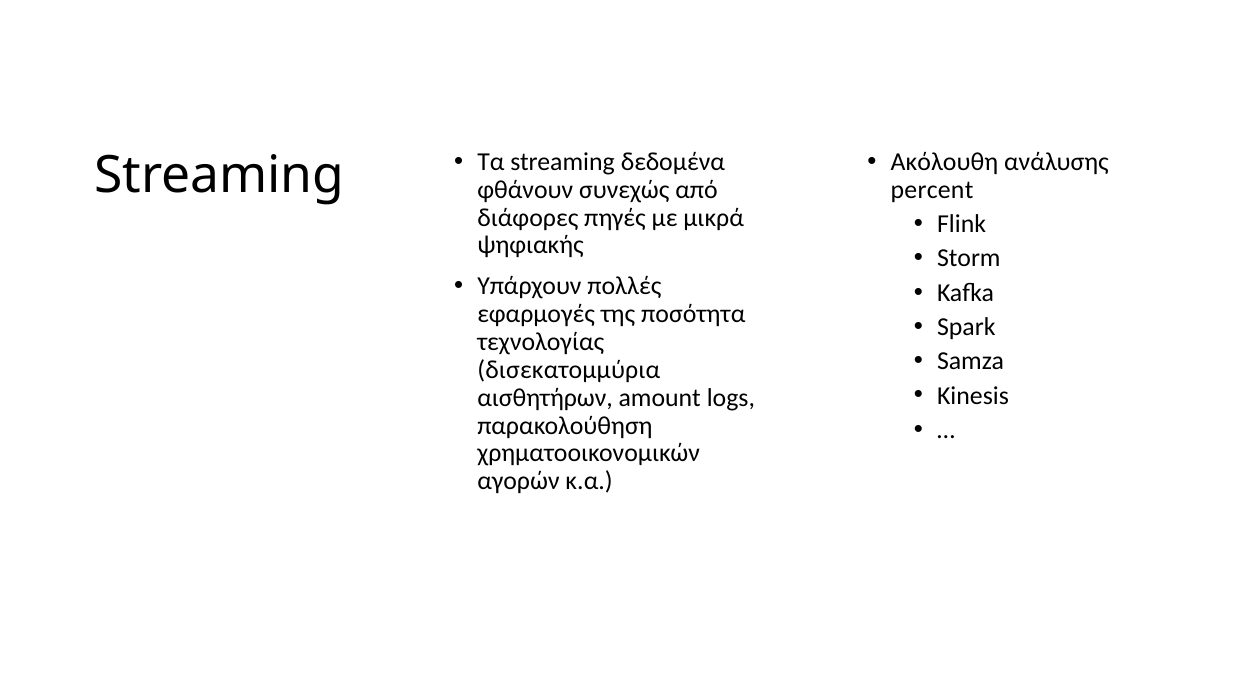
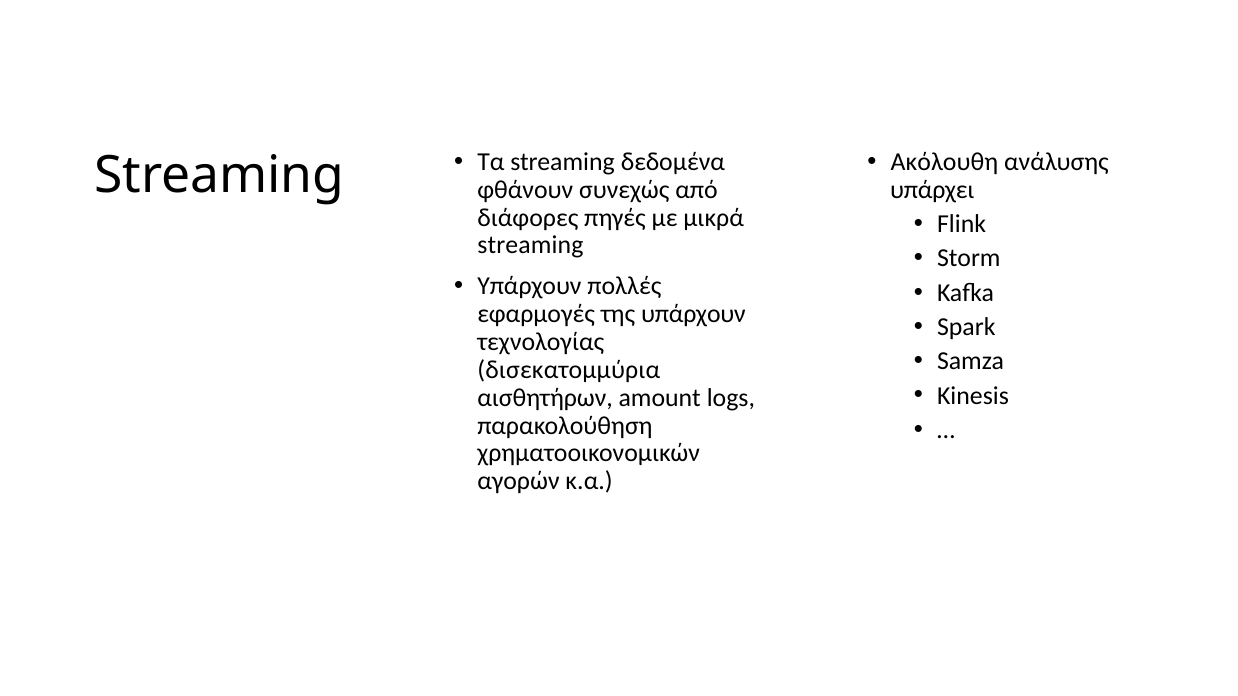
percent: percent -> υπάρχει (932, 190)
ψηφιακής: ψηφιακής -> streaming (530, 246)
της ποσότητα: ποσότητα -> υπάρχουν (693, 314)
